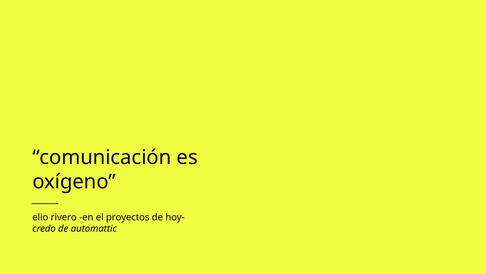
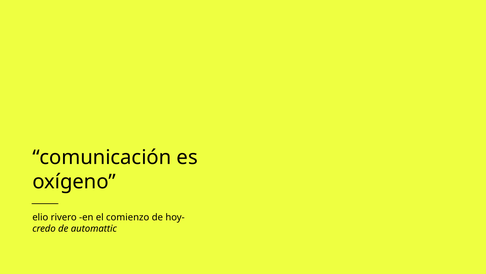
proyectos: proyectos -> comienzo (128, 217)
